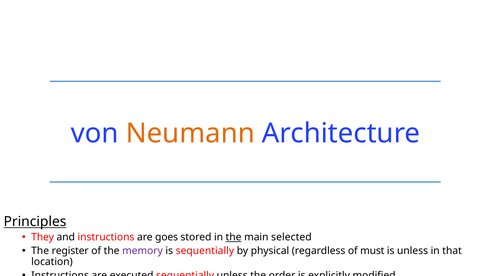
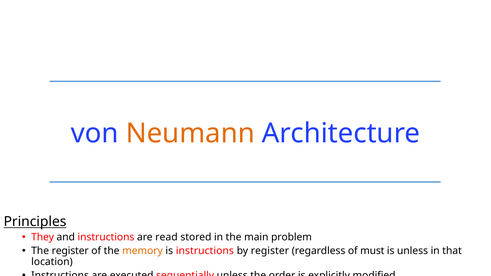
goes: goes -> read (166, 237)
the underline: present -> none (234, 237)
selected: selected -> problem (291, 237)
memory colour: purple -> orange (142, 251)
is sequentially: sequentially -> instructions (205, 251)
by physical: physical -> register (270, 251)
